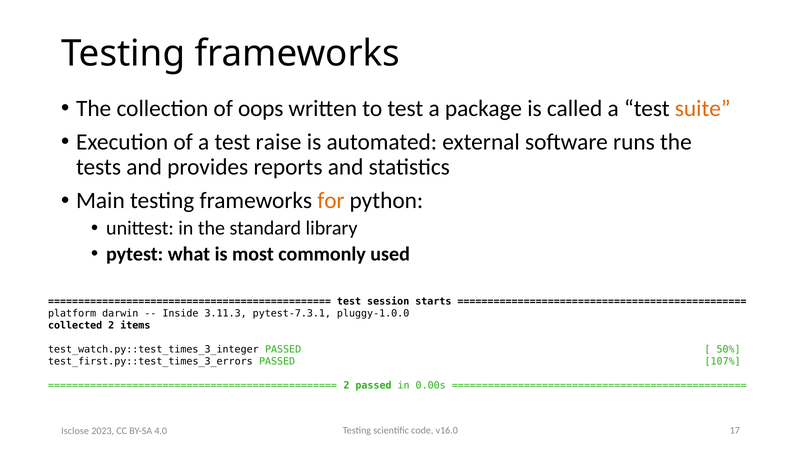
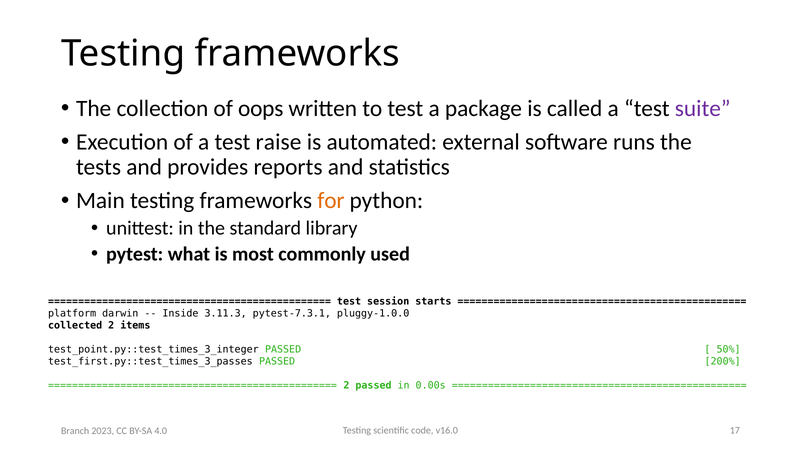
suite colour: orange -> purple (703, 108)
test_watch.py::test_times_3_integer: test_watch.py::test_times_3_integer -> test_point.py::test_times_3_integer (153, 349)
test_first.py::test_times_3_errors: test_first.py::test_times_3_errors -> test_first.py::test_times_3_passes (150, 361)
107%: 107% -> 200% (723, 361)
Isclose: Isclose -> Branch (75, 430)
